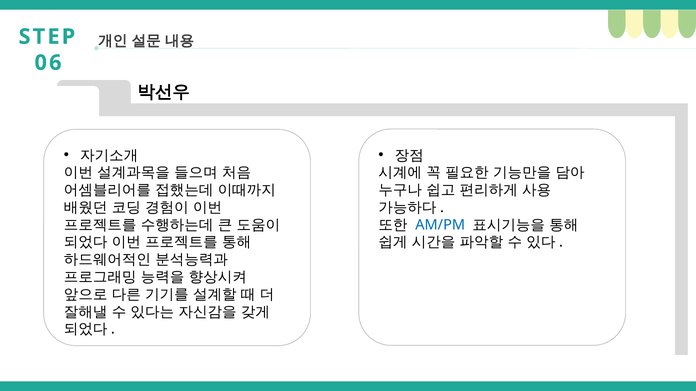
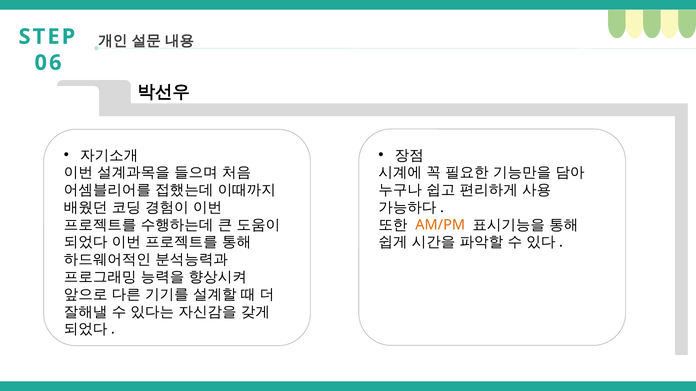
AM/PM colour: blue -> orange (440, 225)
